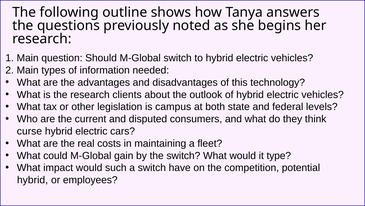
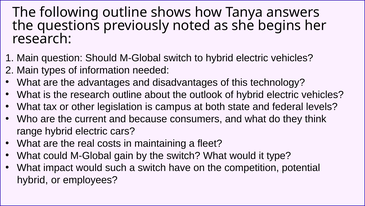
research clients: clients -> outline (127, 94)
disputed: disputed -> because (148, 119)
curse: curse -> range (30, 131)
